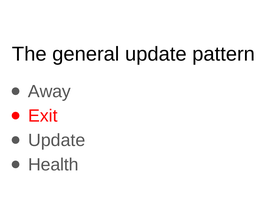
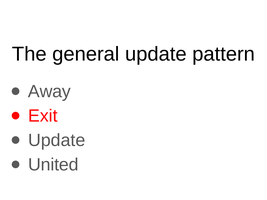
Health: Health -> United (53, 165)
